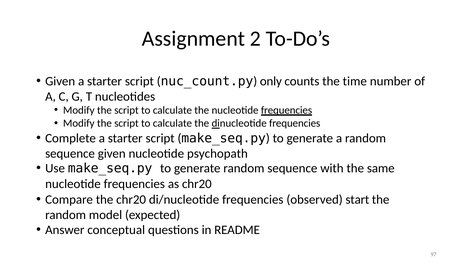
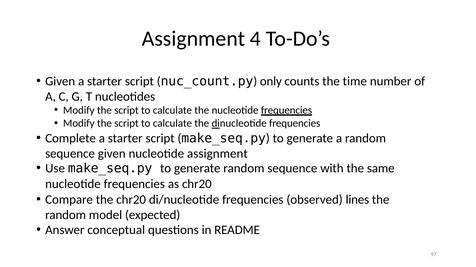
2: 2 -> 4 (255, 39)
nucleotide psychopath: psychopath -> assignment (217, 154)
start: start -> lines (357, 200)
